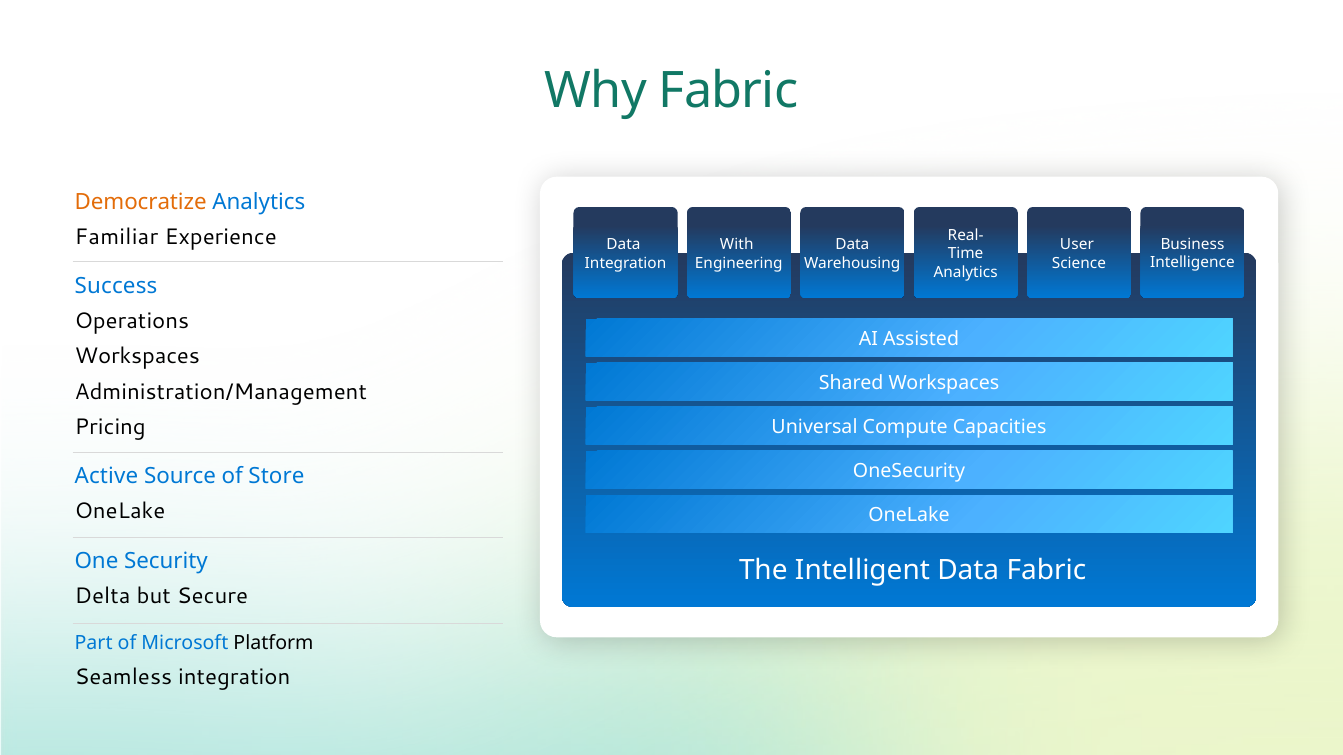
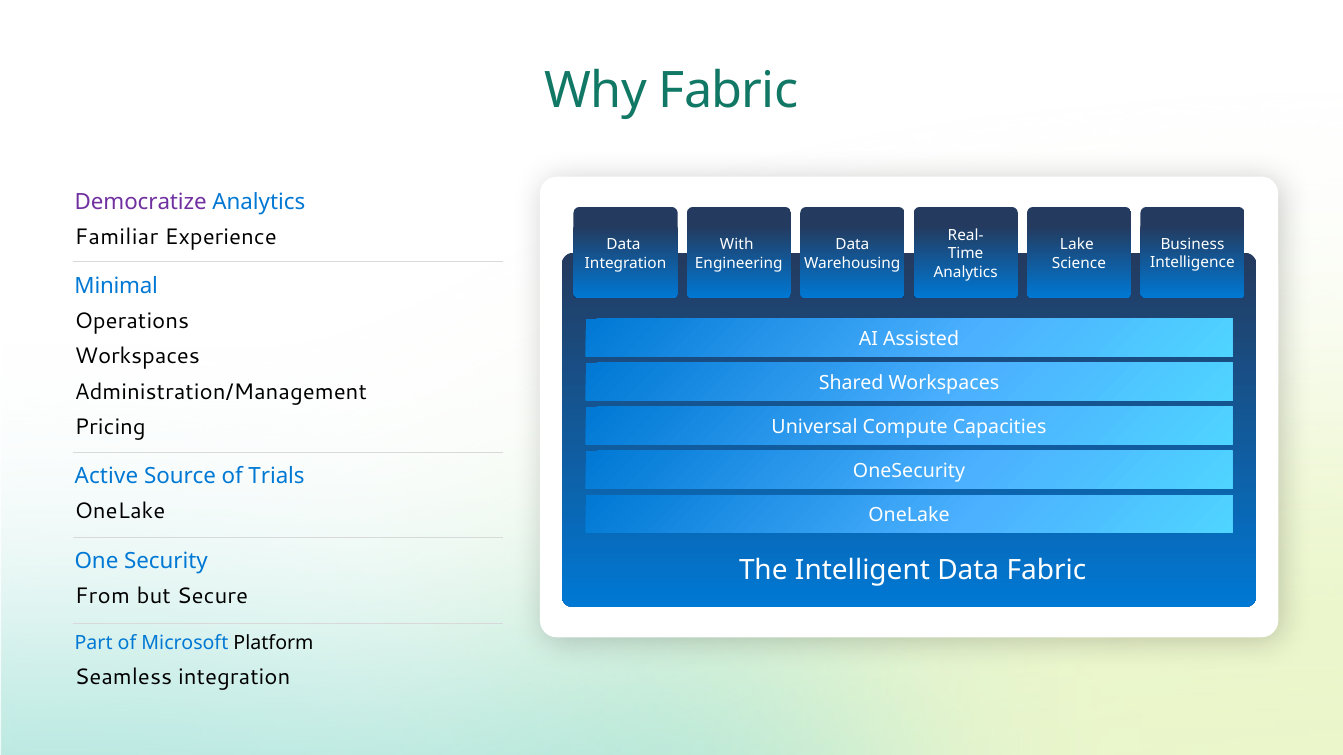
Democratize colour: orange -> purple (141, 202)
User: User -> Lake (1077, 245)
Success: Success -> Minimal (116, 286)
Store: Store -> Trials (277, 476)
Delta: Delta -> From (102, 596)
